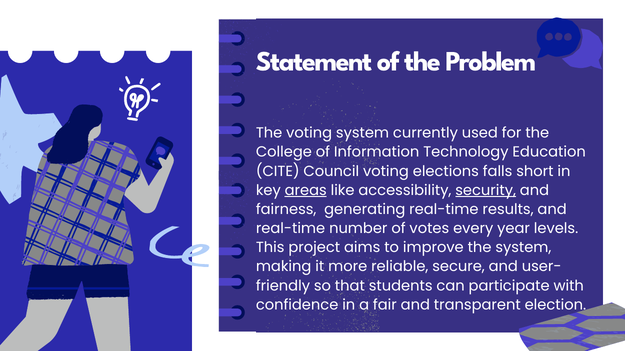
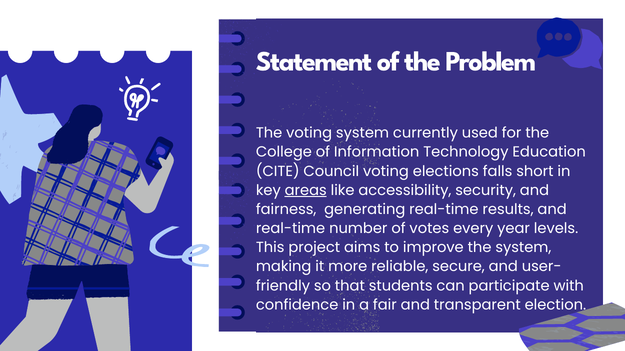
security underline: present -> none (486, 191)
